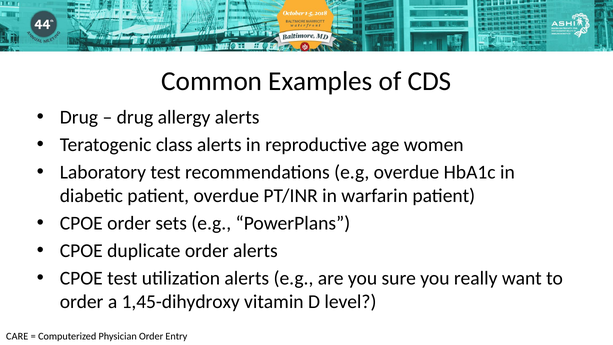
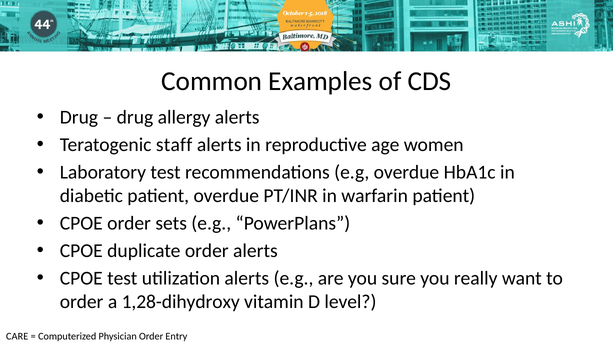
class: class -> staff (174, 145)
1,45-dihydroxy: 1,45-dihydroxy -> 1,28-dihydroxy (181, 302)
